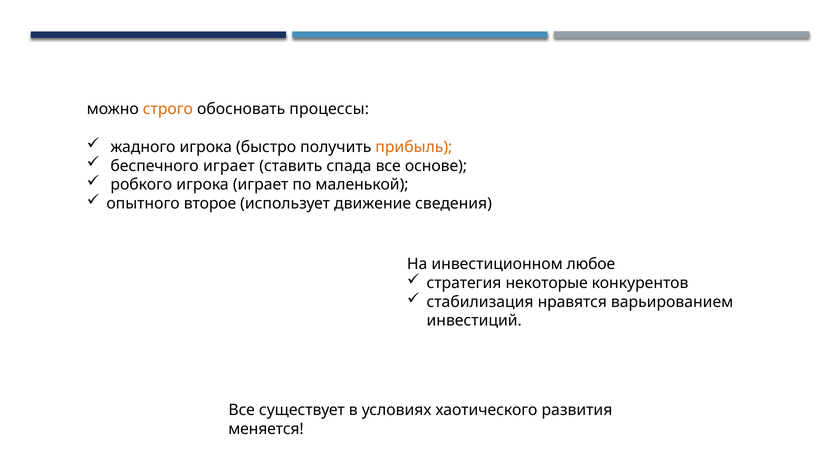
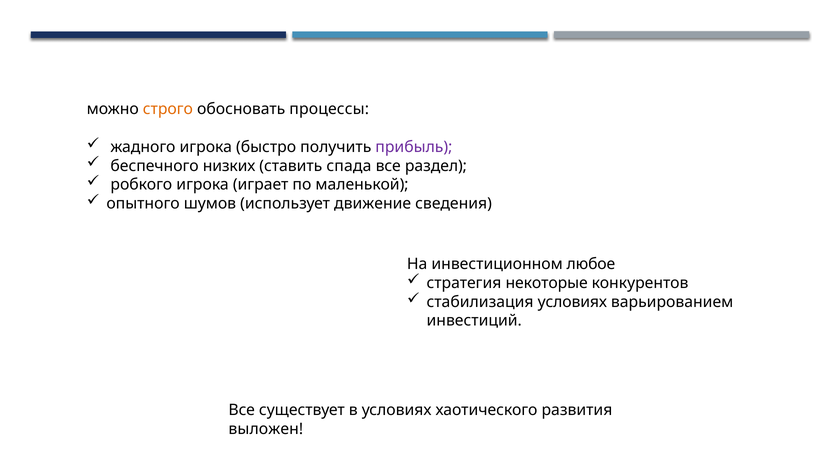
прибыль colour: orange -> purple (414, 147)
беспечного играет: играет -> низких (229, 166)
основе: основе -> раздел (436, 166)
второе: второе -> шумов (210, 204)
стабилизация нравятся: нравятся -> условиях (572, 302)
меняется: меняется -> выложен (266, 429)
